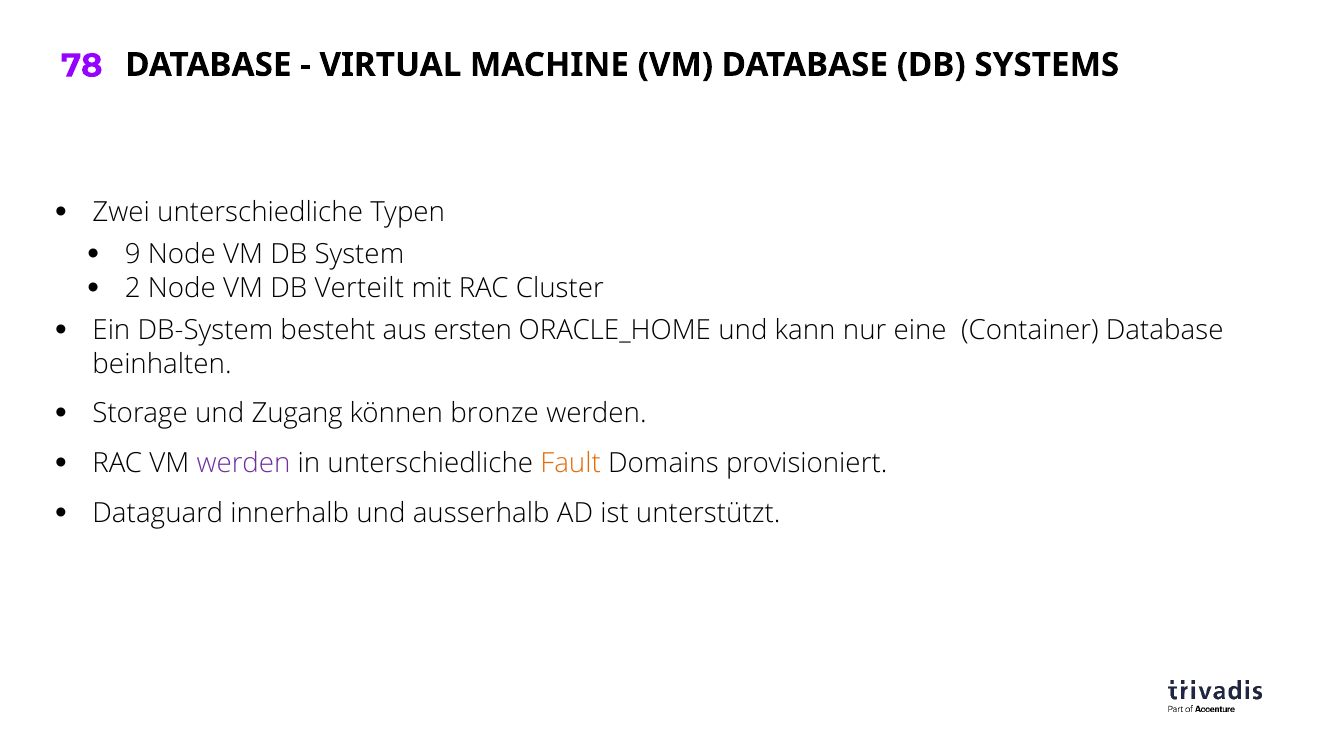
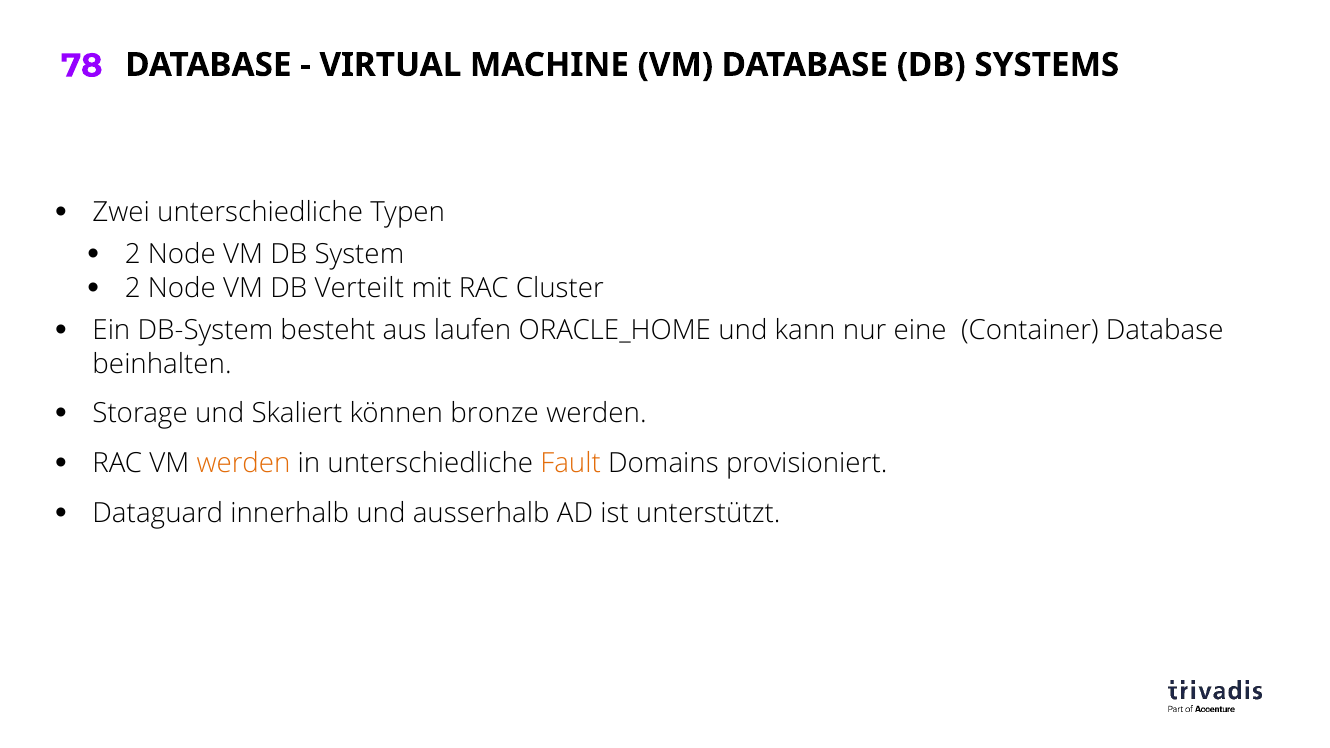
9: 9 -> 2 (133, 255)
ersten: ersten -> laufen (473, 331)
Zugang: Zugang -> Skaliert (297, 414)
werden colour: purple -> orange (244, 464)
